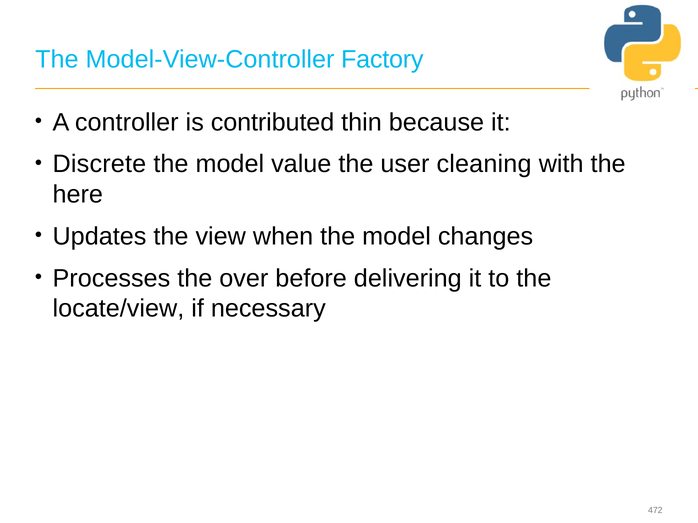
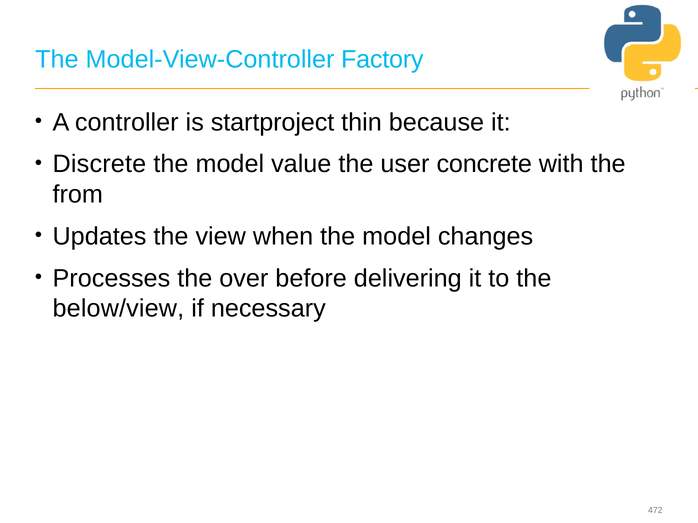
contributed: contributed -> startproject (273, 122)
cleaning: cleaning -> concrete (484, 164)
here: here -> from (78, 195)
locate/view: locate/view -> below/view (118, 309)
